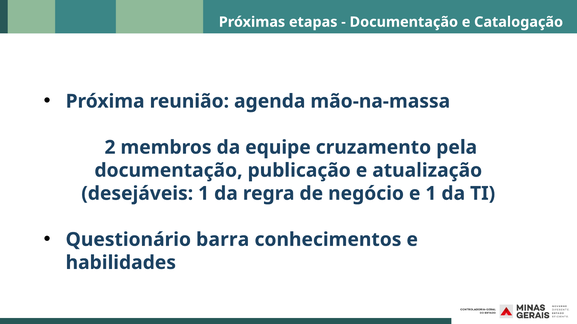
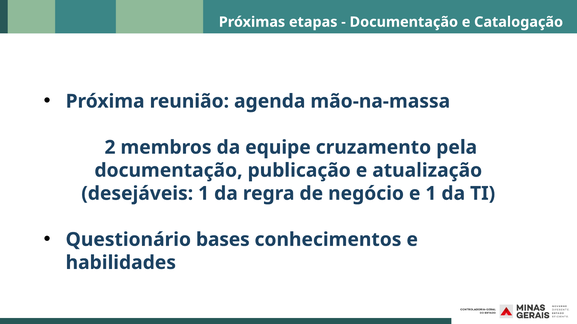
barra: barra -> bases (223, 240)
